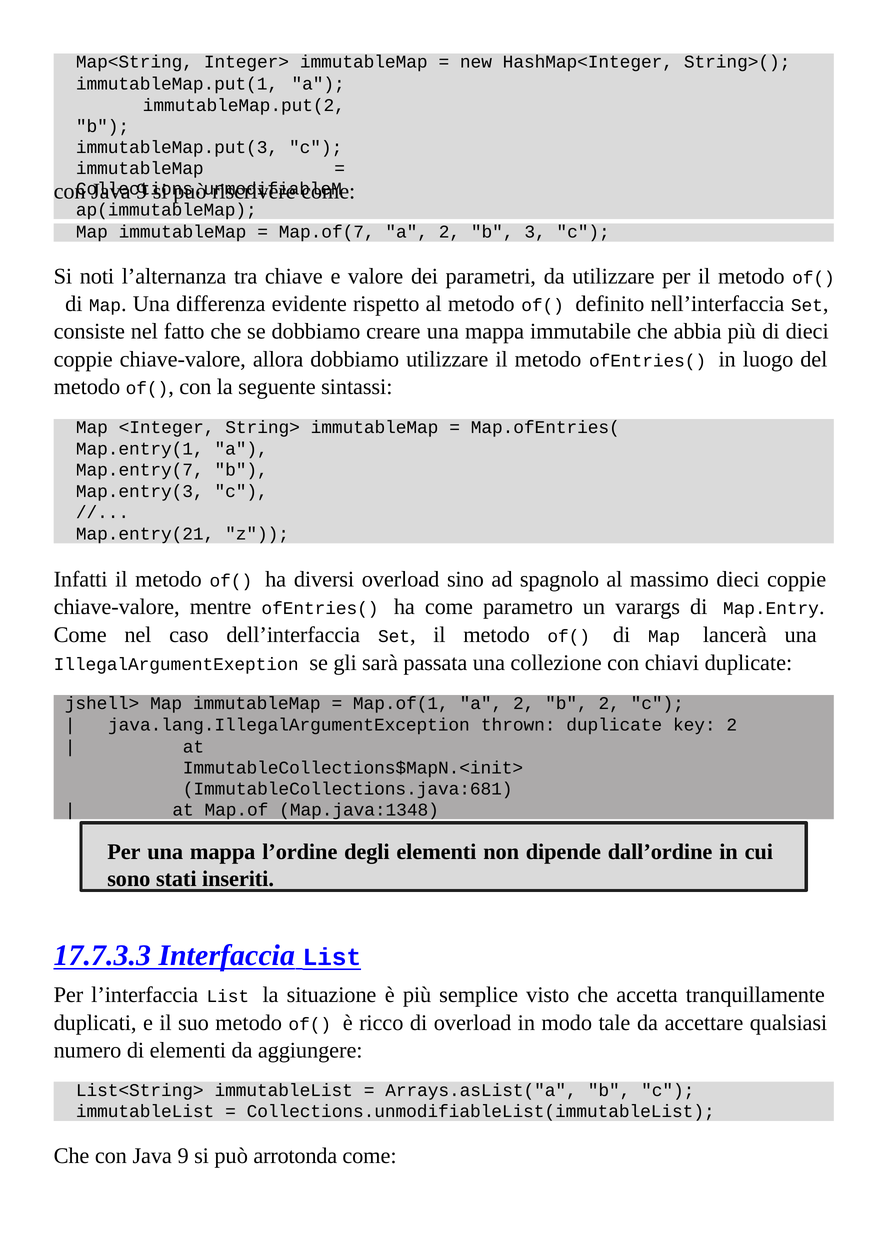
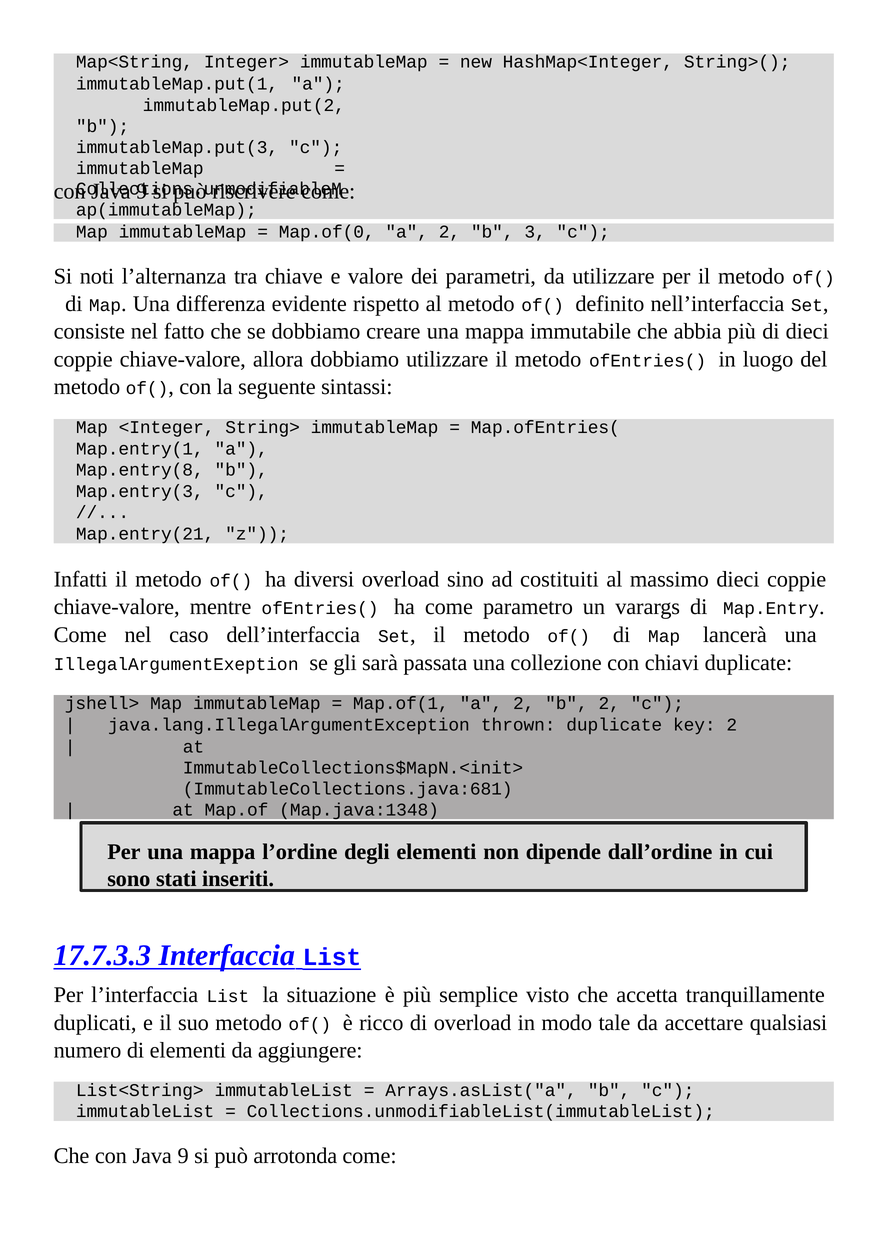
Map.of(7: Map.of(7 -> Map.of(0 (327, 232)
Map.entry(7: Map.entry(7 -> Map.entry(8 (140, 470)
spagnolo: spagnolo -> costituiti (559, 579)
